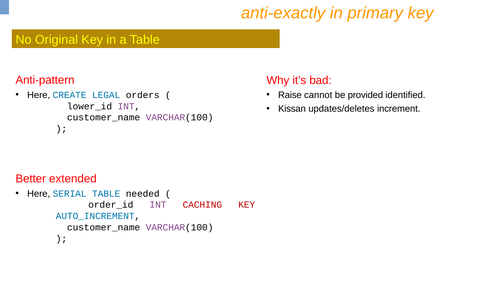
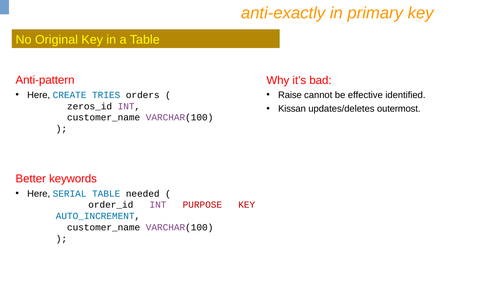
LEGAL: LEGAL -> TRIES (106, 95)
provided: provided -> effective (365, 95)
lower_id: lower_id -> zeros_id (90, 106)
increment: increment -> outermost (399, 109)
extended: extended -> keywords (73, 179)
CACHING: CACHING -> PURPOSE (202, 205)
